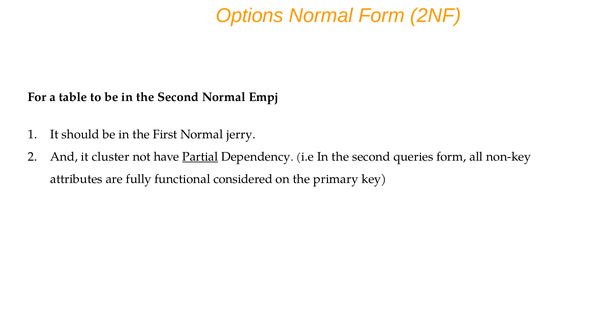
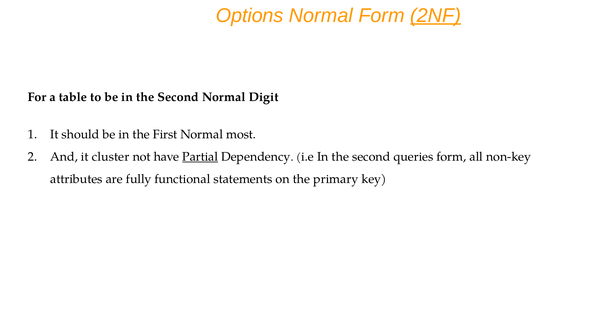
2NF underline: none -> present (436, 16)
Empj: Empj -> Digit (264, 97)
jerry: jerry -> most (241, 134)
considered: considered -> statements (243, 179)
